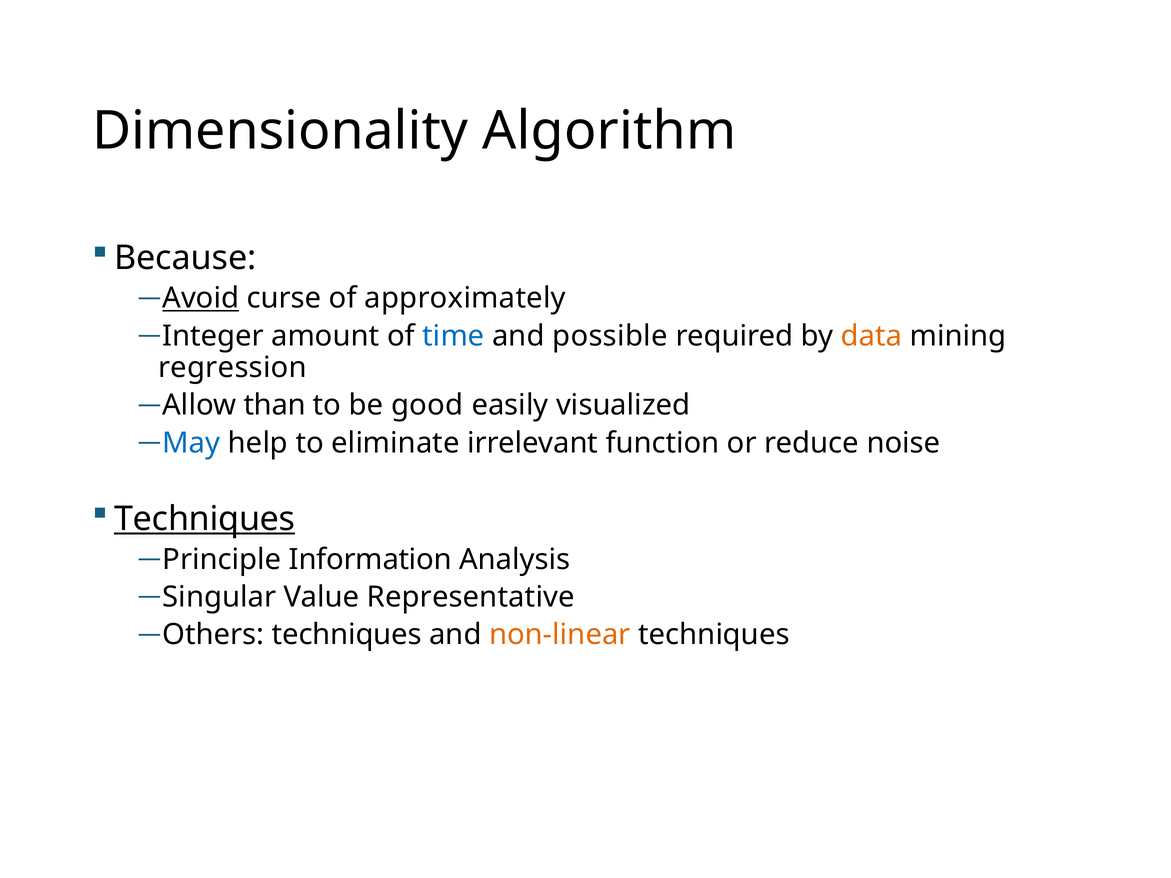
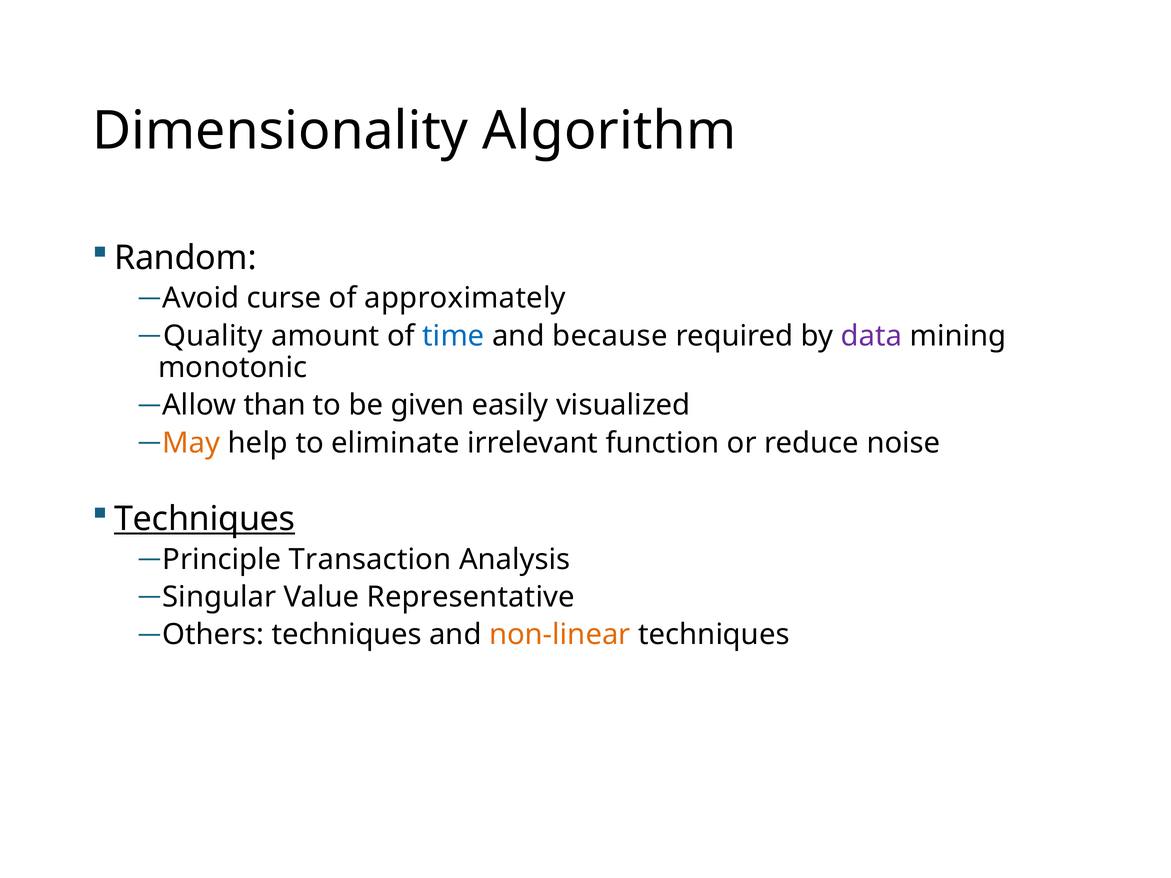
Because: Because -> Random (185, 258)
Avoid underline: present -> none (201, 298)
Integer: Integer -> Quality (213, 336)
possible: possible -> because (610, 336)
data colour: orange -> purple (871, 336)
regression: regression -> monotonic (233, 368)
good: good -> given (428, 405)
May colour: blue -> orange (191, 443)
Information: Information -> Transaction (370, 560)
